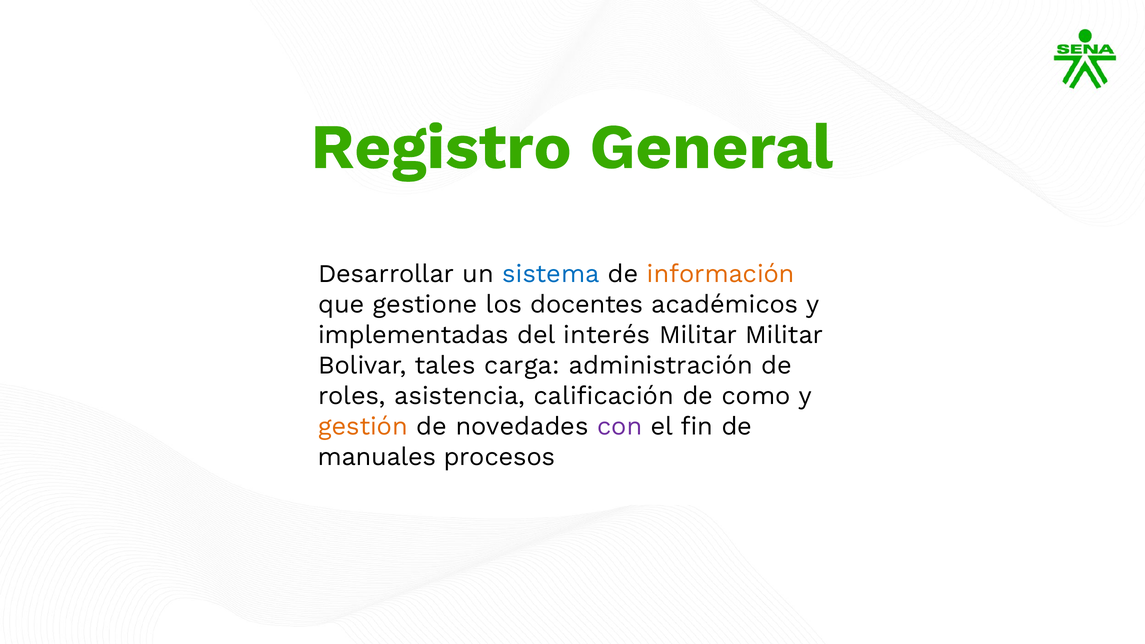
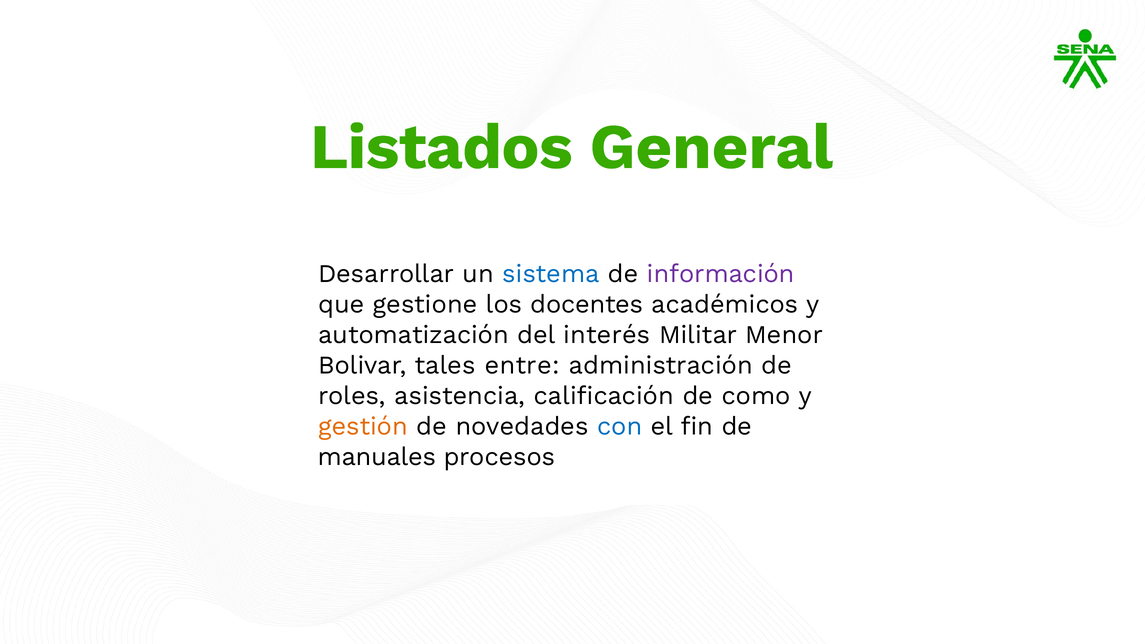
Registro: Registro -> Listados (441, 147)
información colour: orange -> purple (721, 274)
implementadas: implementadas -> automatización (413, 335)
Militar Militar: Militar -> Menor (784, 335)
carga: carga -> entre (522, 365)
con colour: purple -> blue (620, 426)
